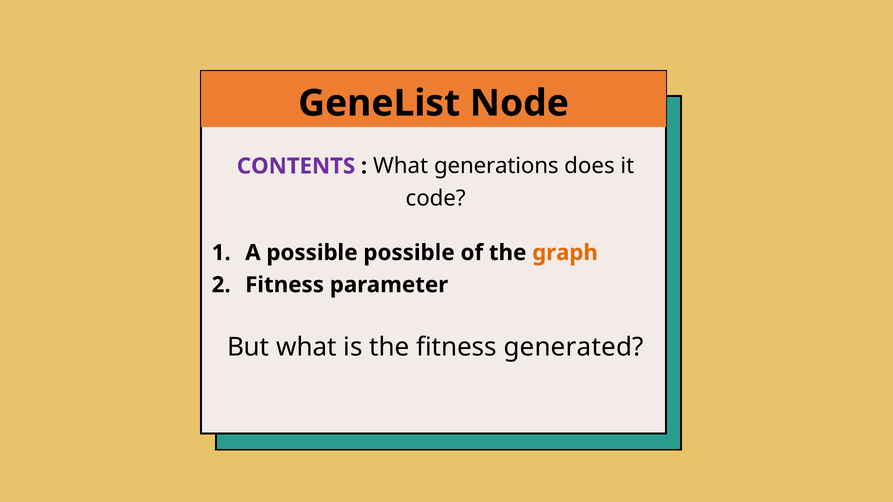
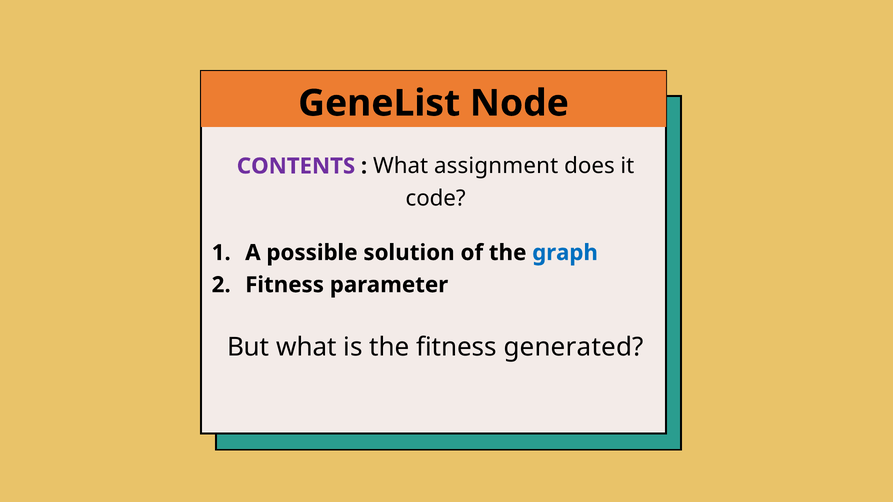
generations: generations -> assignment (496, 166)
possible possible: possible -> solution (409, 253)
graph colour: orange -> blue (565, 253)
